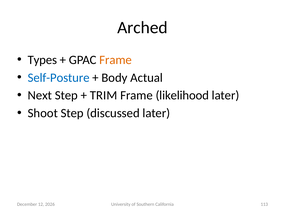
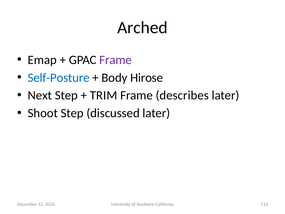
Types: Types -> Emap (42, 60)
Frame colour: orange -> purple (116, 60)
Actual: Actual -> Hirose (147, 78)
likelihood: likelihood -> describes (182, 95)
